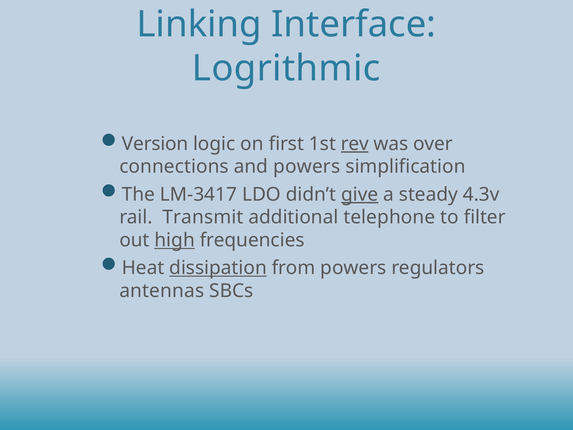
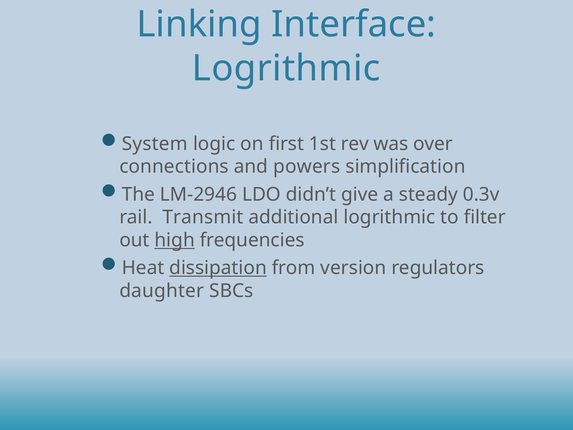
Version: Version -> System (155, 144)
rev underline: present -> none (355, 144)
LM-3417: LM-3417 -> LM-2946 (199, 194)
give underline: present -> none (360, 194)
4.3v: 4.3v -> 0.3v (481, 194)
additional telephone: telephone -> logrithmic (389, 217)
from powers: powers -> version (353, 268)
antennas: antennas -> daughter (162, 291)
